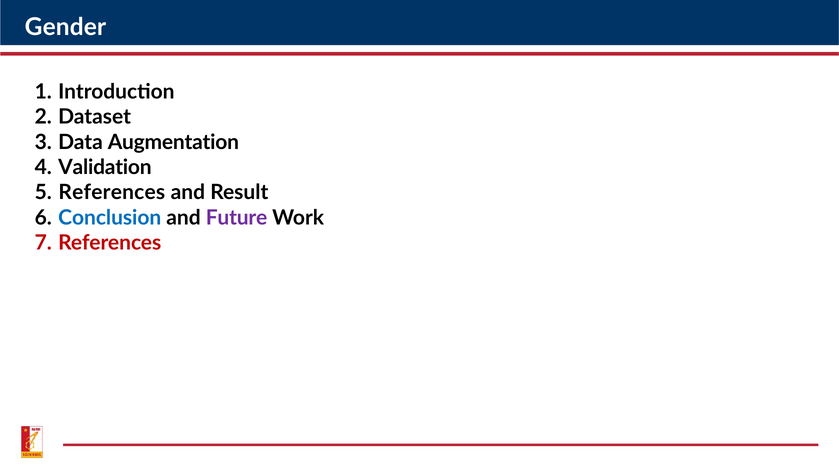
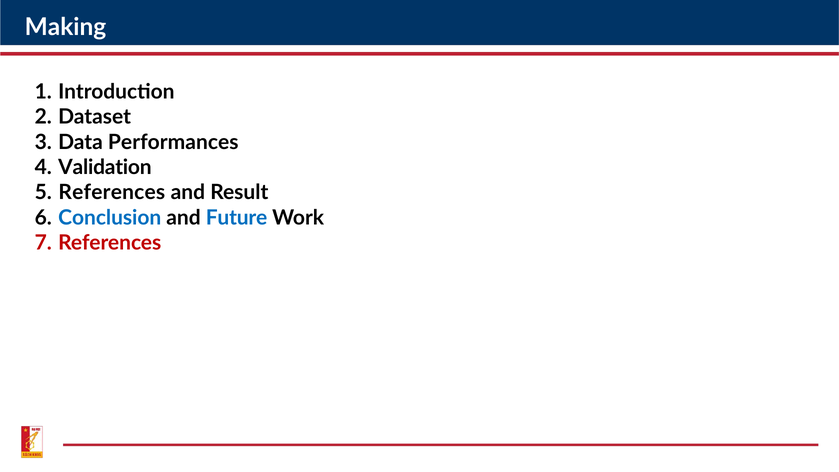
Gender: Gender -> Making (66, 27)
Augmentation: Augmentation -> Performances (173, 142)
Future colour: purple -> blue (237, 218)
